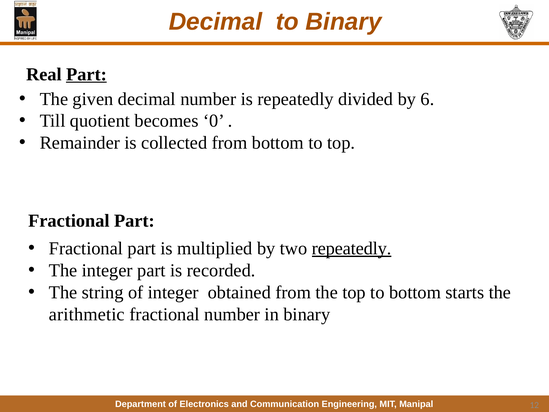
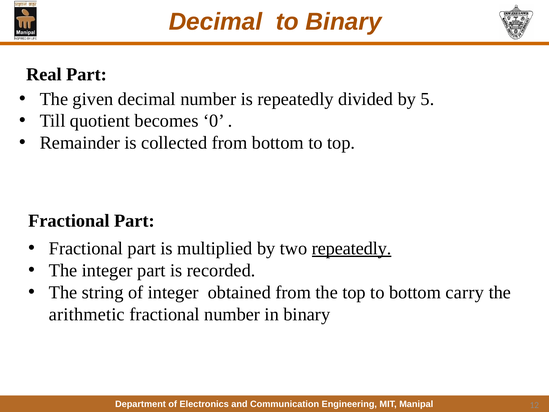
Part underline: present -> none (86, 74)
6: 6 -> 5 (427, 99)
starts: starts -> carry (465, 292)
